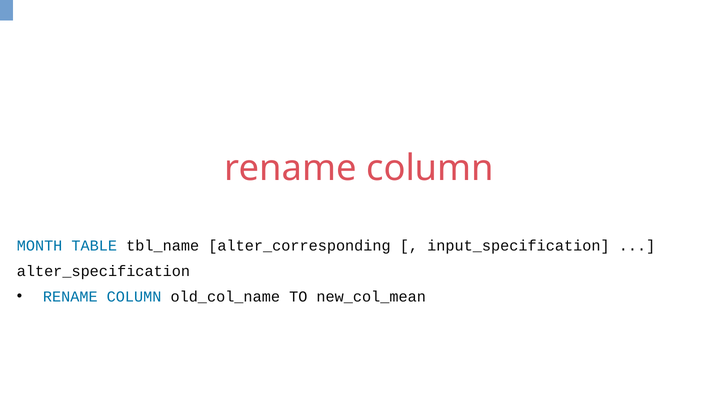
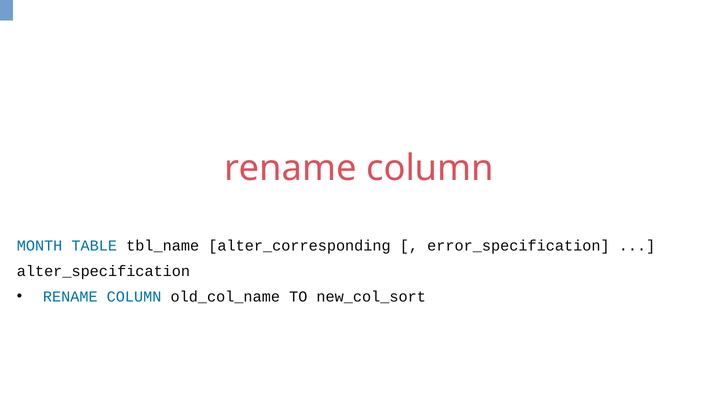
input_specification: input_specification -> error_specification (518, 245)
new_col_mean: new_col_mean -> new_col_sort (371, 296)
